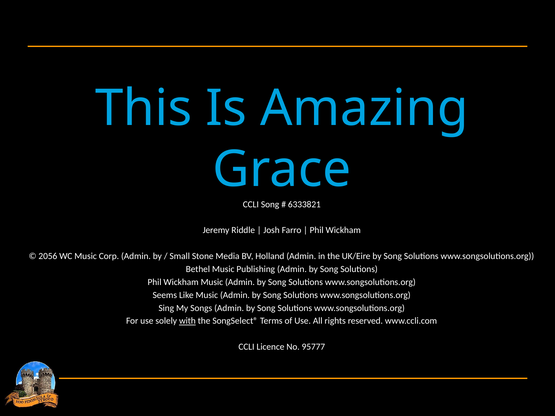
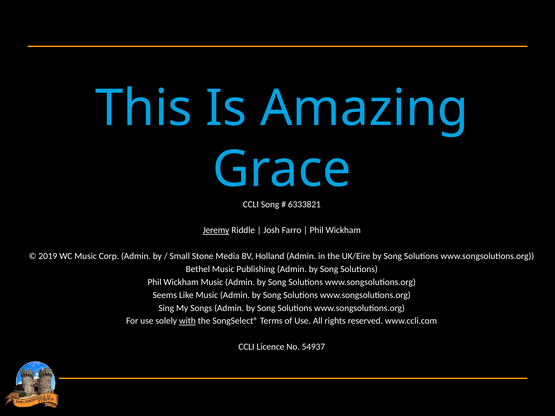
Jeremy underline: none -> present (216, 230)
2056: 2056 -> 2019 (48, 256)
95777: 95777 -> 54937 (313, 347)
